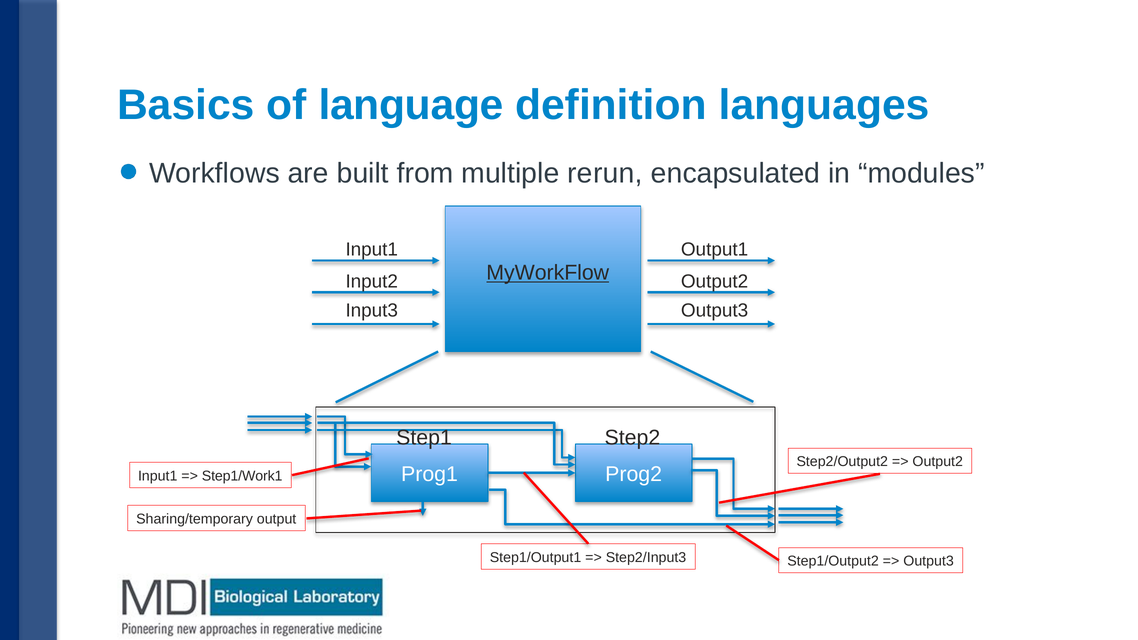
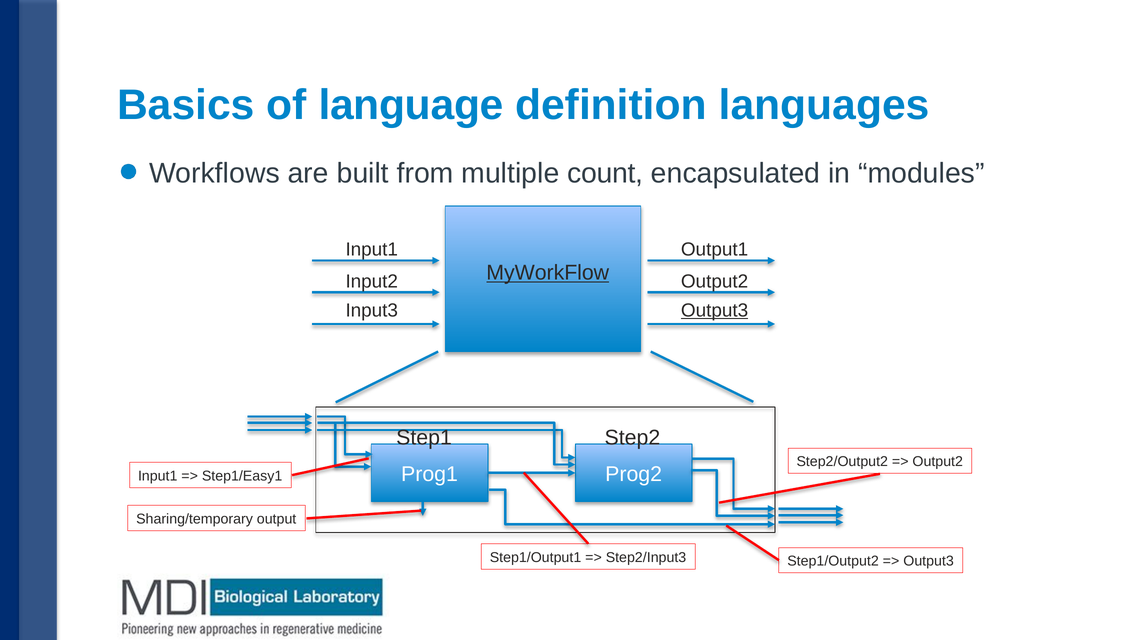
rerun: rerun -> count (605, 173)
Output3 underline: none -> present (715, 310)
Step1/Work1: Step1/Work1 -> Step1/Easy1 (242, 476)
